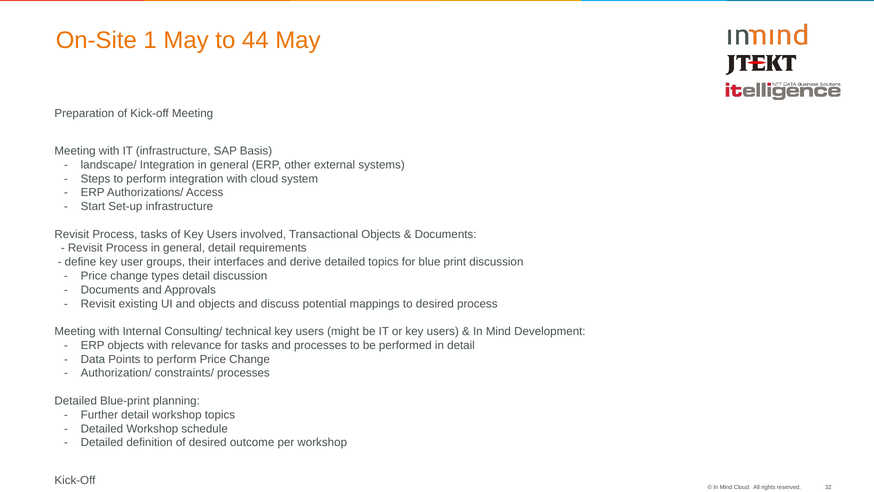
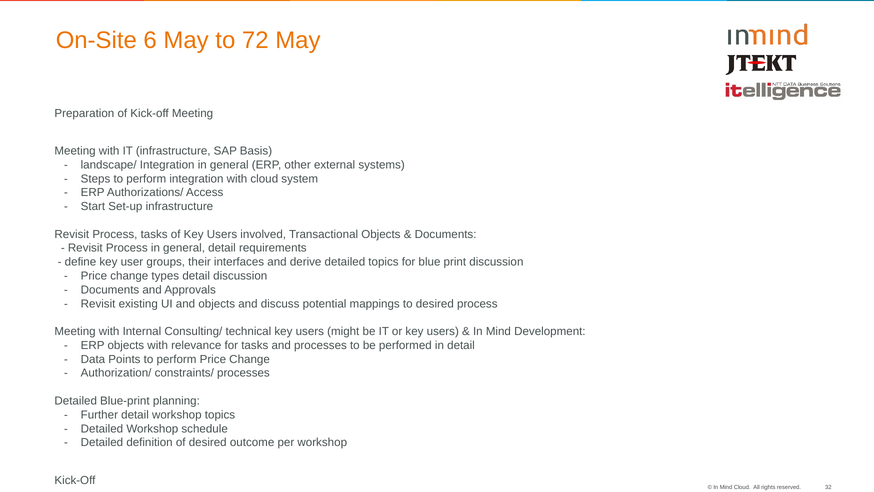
1: 1 -> 6 (150, 40)
44: 44 -> 72 (255, 40)
